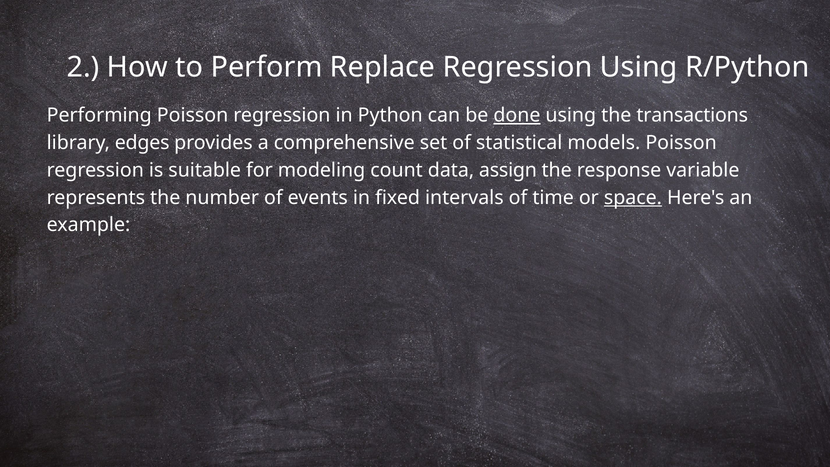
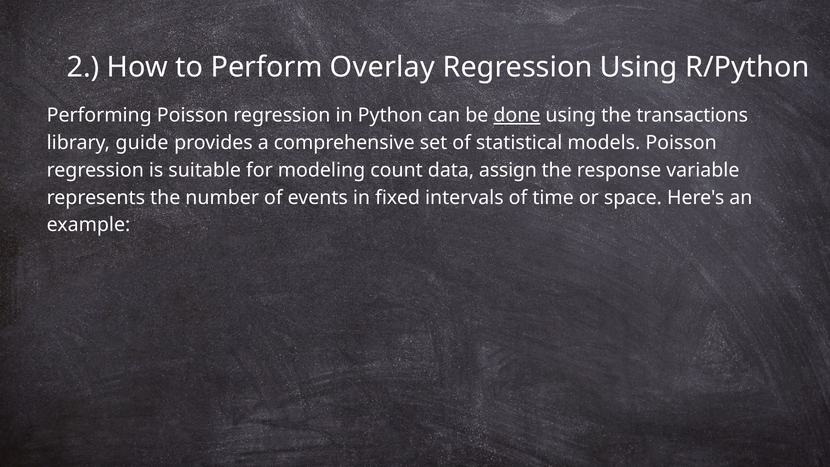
Replace: Replace -> Overlay (382, 67)
edges: edges -> guide (142, 143)
space underline: present -> none (633, 198)
